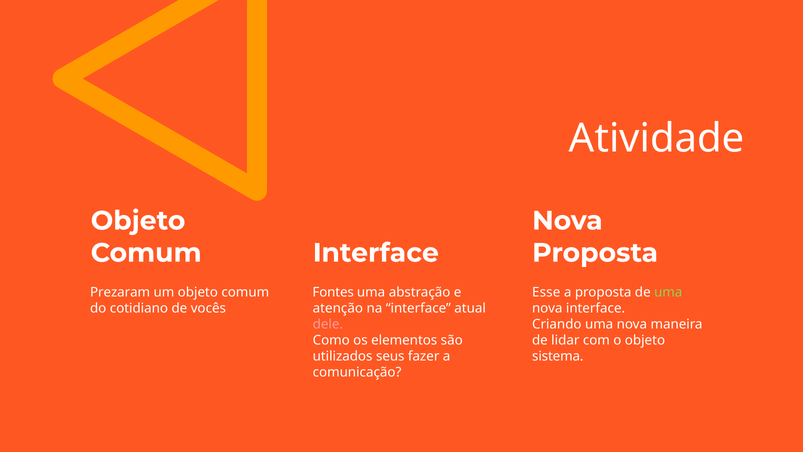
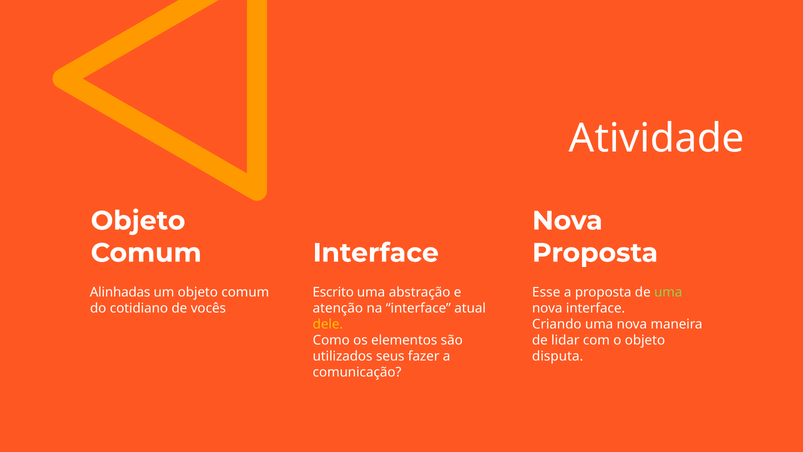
Prezaram: Prezaram -> Alinhadas (120, 292)
Fontes: Fontes -> Escrito (333, 292)
dele colour: pink -> yellow (328, 324)
sistema: sistema -> disputa (558, 356)
